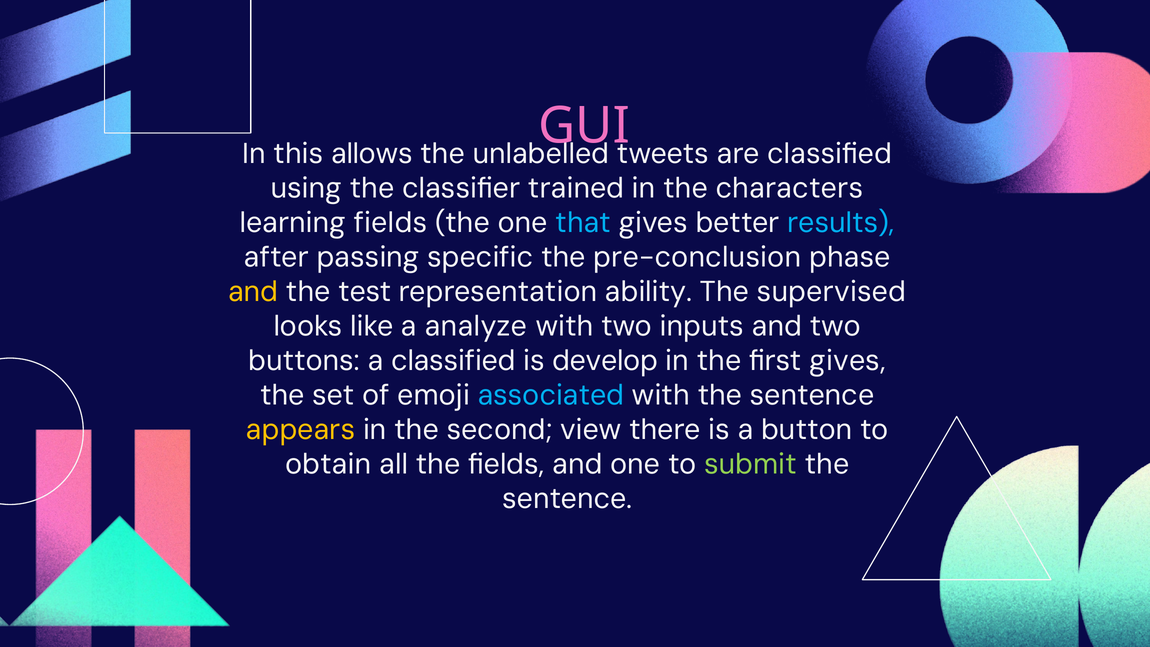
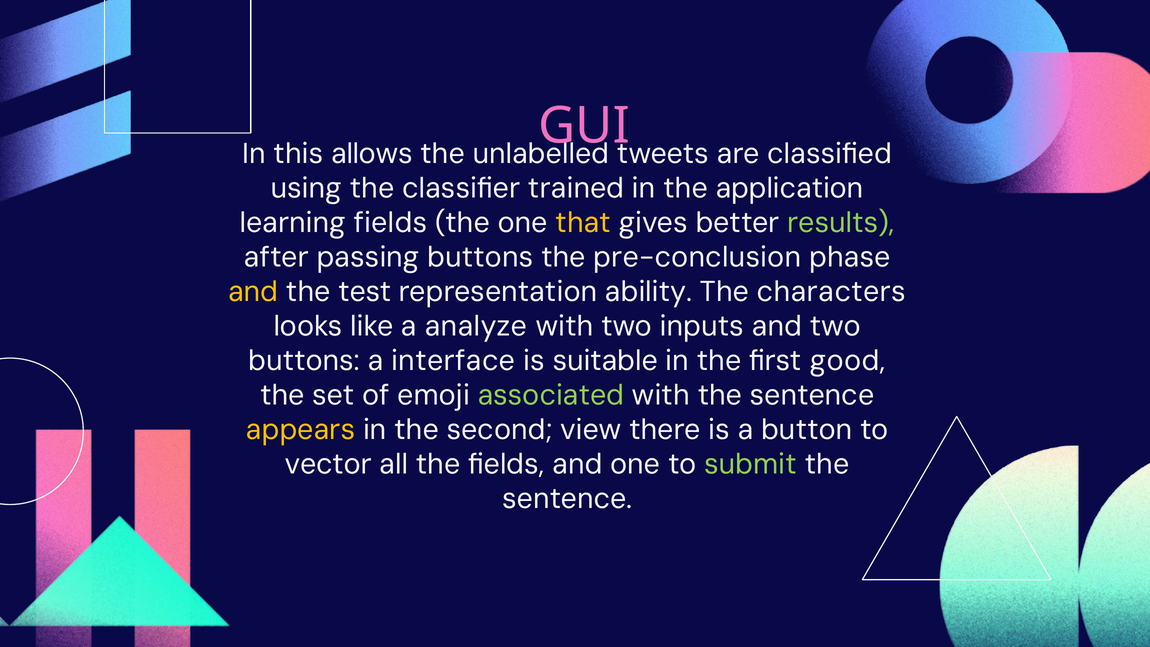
characters: characters -> application (790, 188)
that colour: light blue -> yellow (583, 223)
results colour: light blue -> light green (841, 223)
passing specific: specific -> buttons (480, 257)
supervised: supervised -> characters (831, 292)
a classified: classified -> interface (453, 361)
develop: develop -> suitable (605, 361)
first gives: gives -> good (848, 361)
associated colour: light blue -> light green (551, 395)
obtain: obtain -> vector (328, 464)
